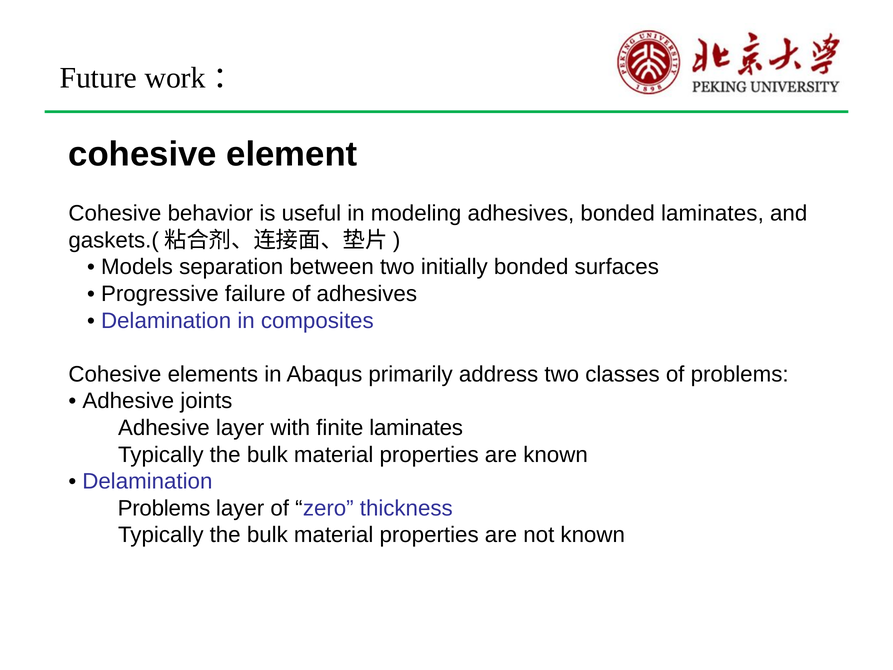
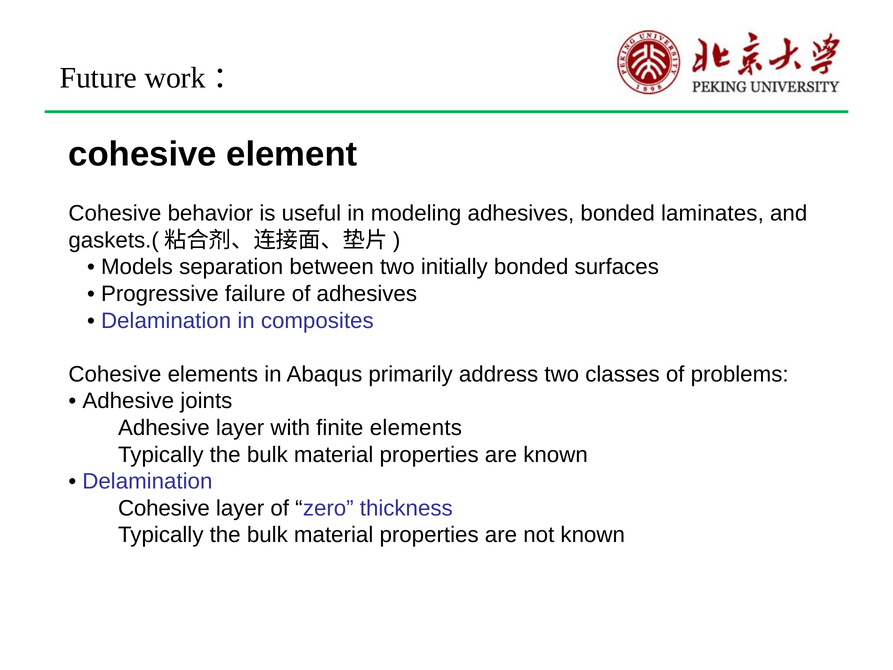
finite laminates: laminates -> elements (416, 428)
Problems: Problems -> Cohesive (164, 508)
